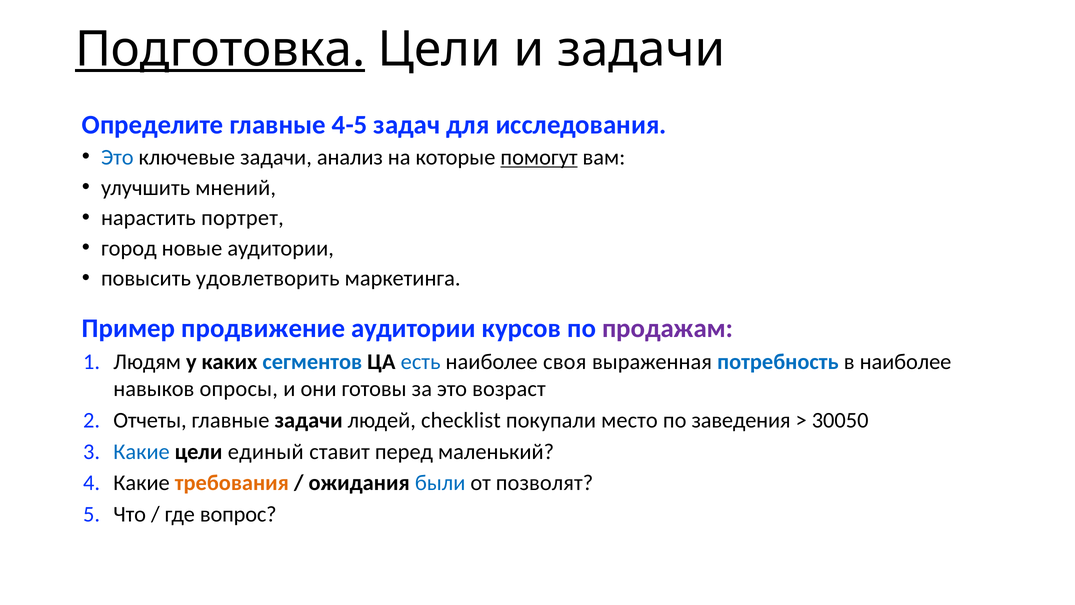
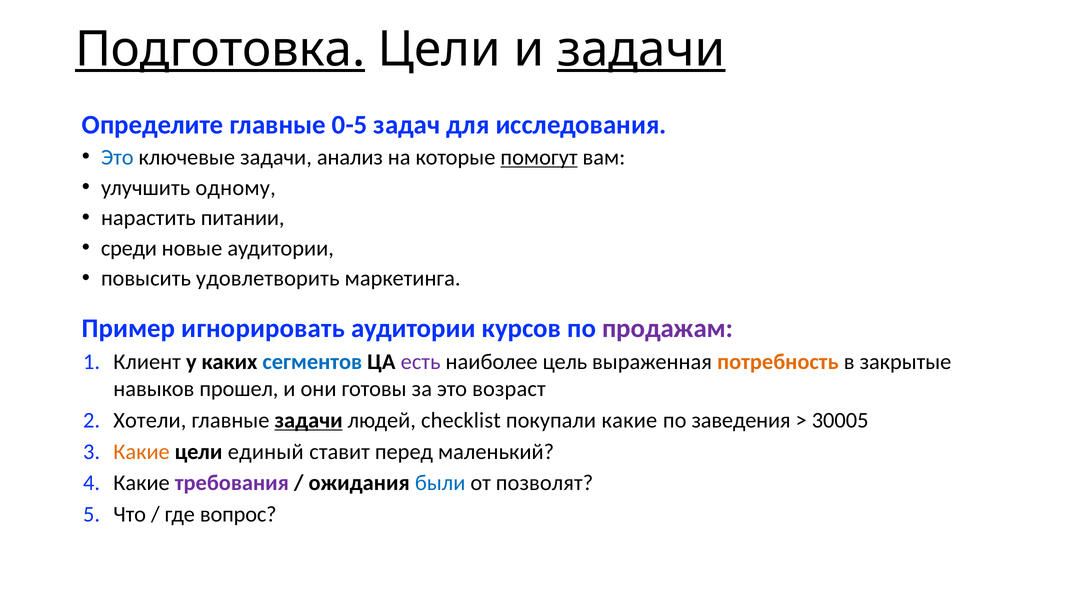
задачи underline: none -> present (641, 49)
4-5: 4-5 -> 0-5 (350, 125)
мнений: мнений -> одному (236, 188)
портрет: портрет -> питании (243, 218)
город: город -> среди (129, 248)
продвижение: продвижение -> игнорировать (263, 328)
Людям: Людям -> Клиент (147, 362)
есть colour: blue -> purple (421, 362)
своя: своя -> цель (565, 362)
потребность colour: blue -> orange (778, 362)
в наиболее: наиболее -> закрытые (905, 362)
опросы: опросы -> прошел (239, 389)
Отчеты: Отчеты -> Хотели (150, 420)
задачи underline: none -> present (309, 420)
покупали место: место -> какие (629, 420)
30050: 30050 -> 30005 (840, 420)
Какие colour: blue -> orange (142, 451)
требования colour: orange -> purple (232, 483)
